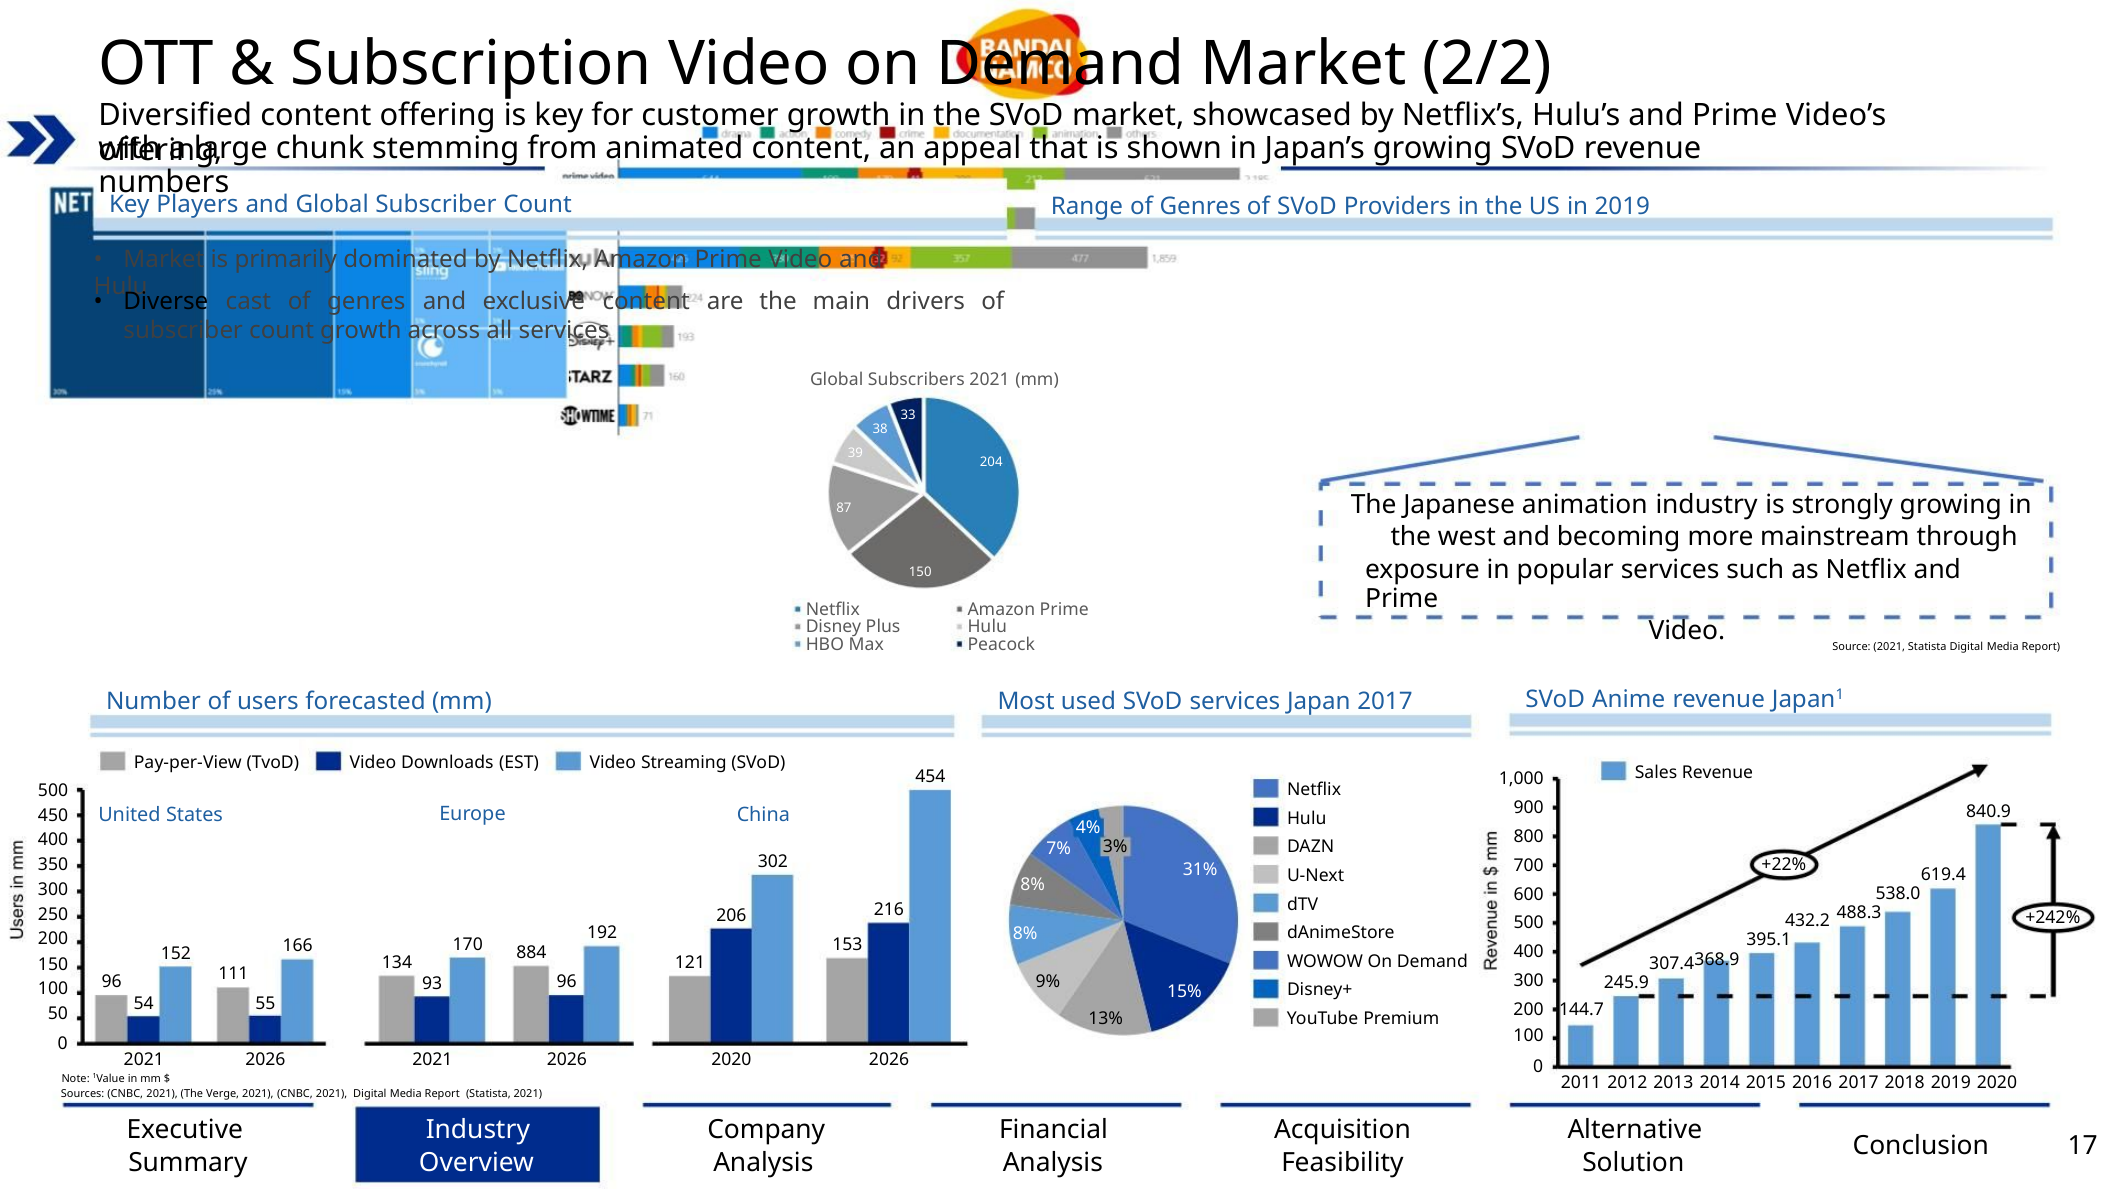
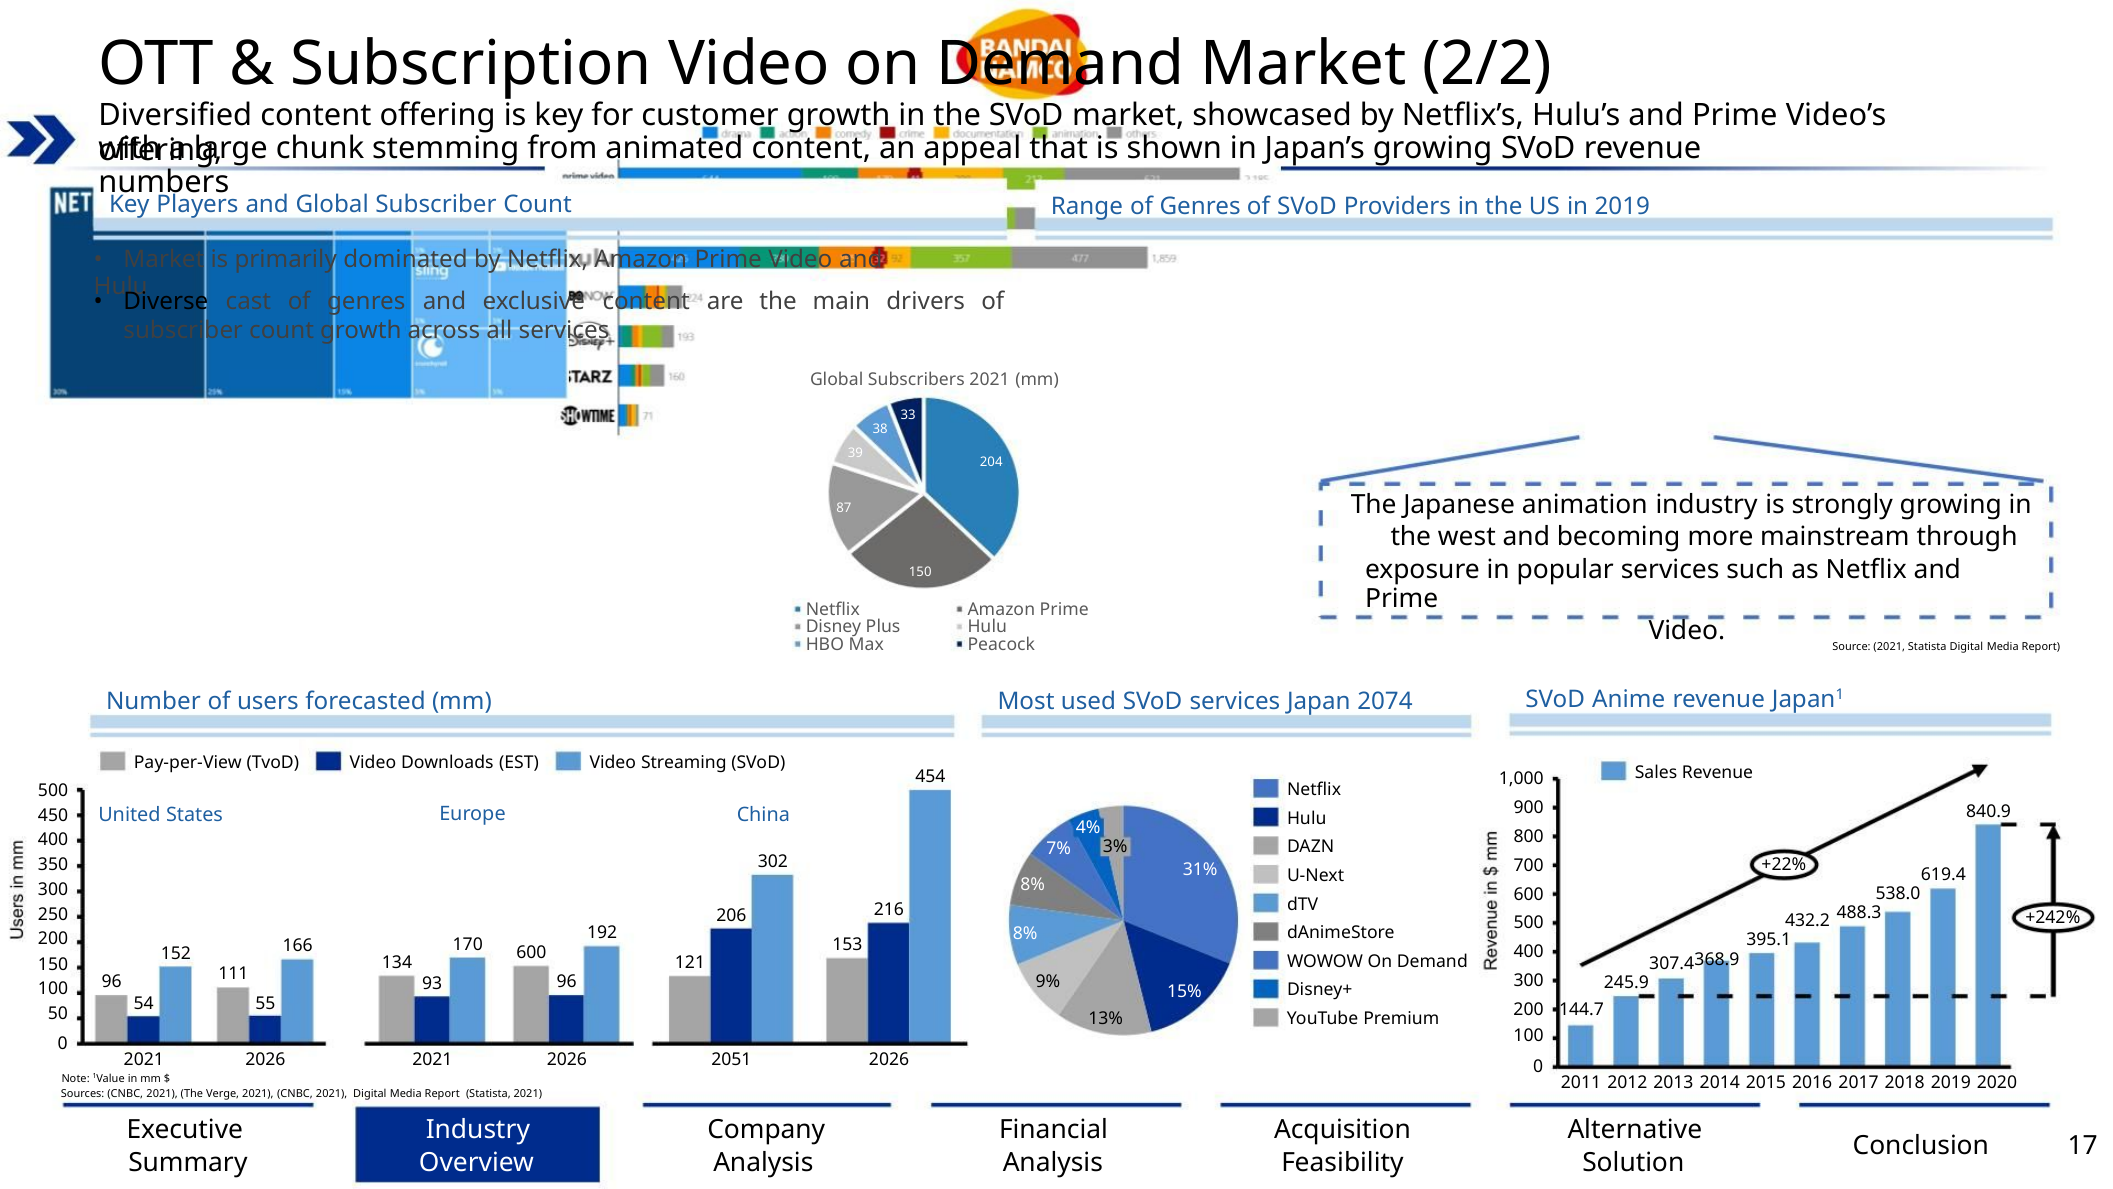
Japan 2017: 2017 -> 2074 (1385, 701)
152 884: 884 -> 600 (531, 952)
2026 2020: 2020 -> 2051 (731, 1059)
